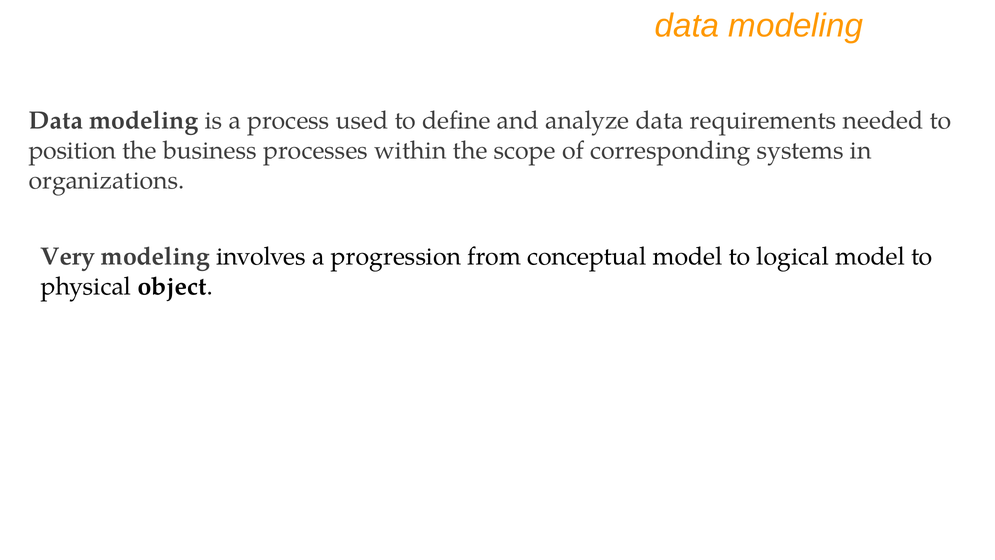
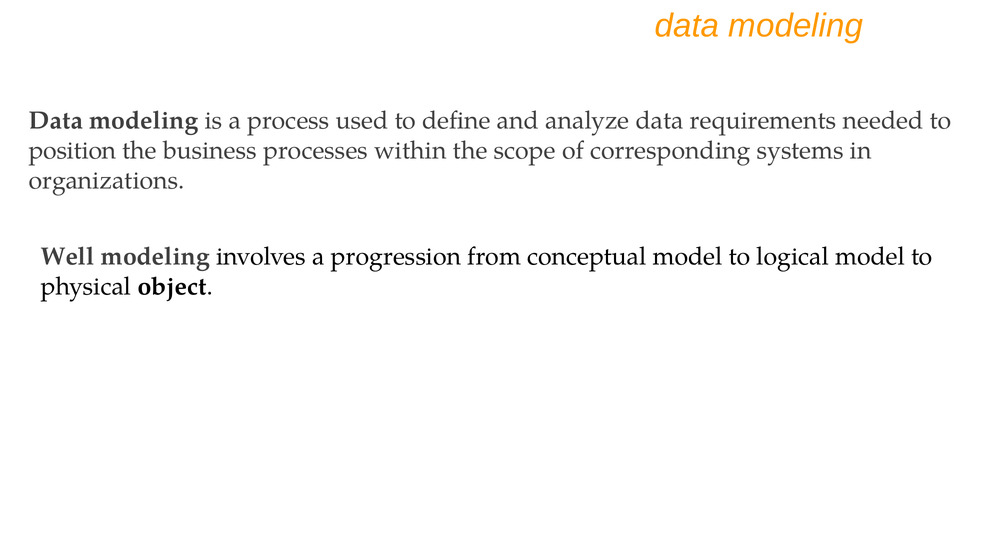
Very: Very -> Well (68, 257)
